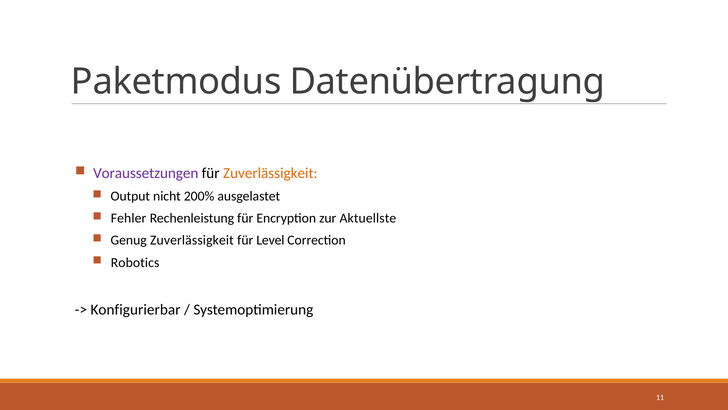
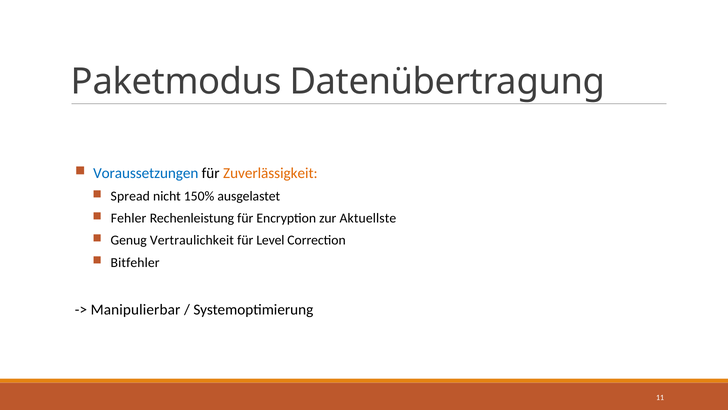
Voraussetzungen colour: purple -> blue (146, 173)
Output: Output -> Spread (130, 196)
200%: 200% -> 150% (199, 196)
Genug Zuverlässigkeit: Zuverlässigkeit -> Vertraulichkeit (192, 240)
Robotics: Robotics -> Bitfehler (135, 262)
Konfigurierbar: Konfigurierbar -> Manipulierbar (136, 309)
